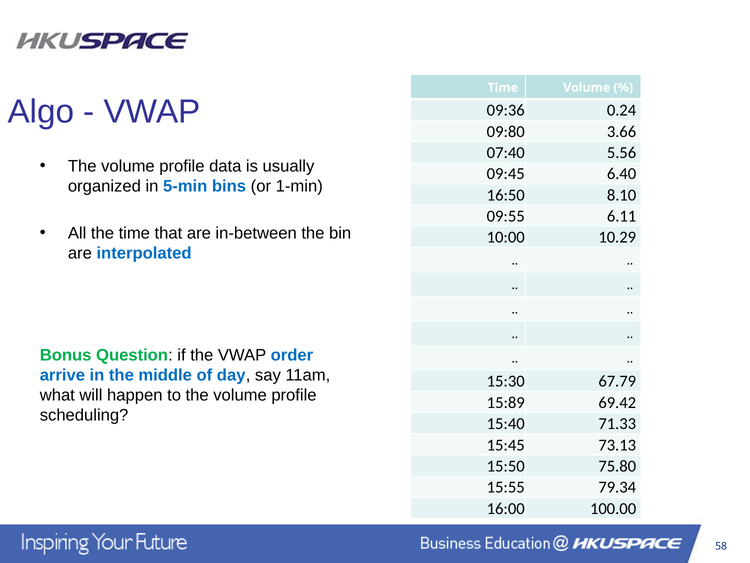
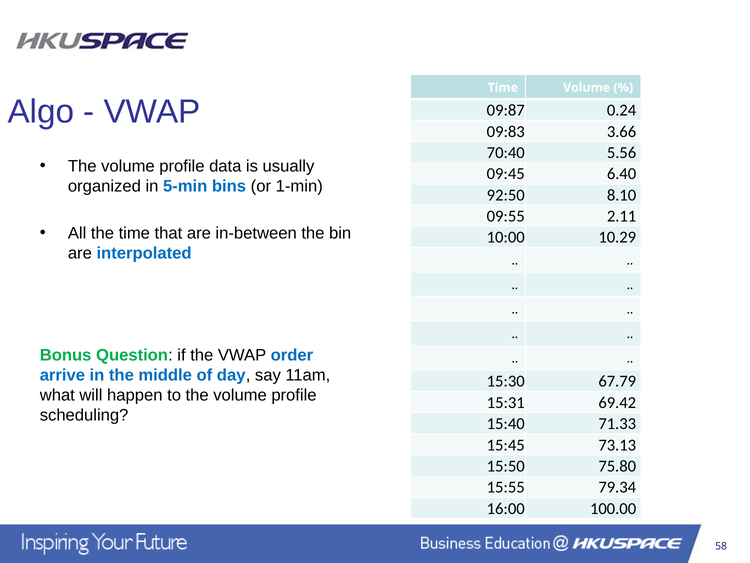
09:36: 09:36 -> 09:87 (506, 110)
09:80: 09:80 -> 09:83 (506, 131)
07:40: 07:40 -> 70:40 (506, 153)
16:50: 16:50 -> 92:50 (506, 195)
6.11: 6.11 -> 2.11 (622, 216)
15:89: 15:89 -> 15:31 (506, 402)
